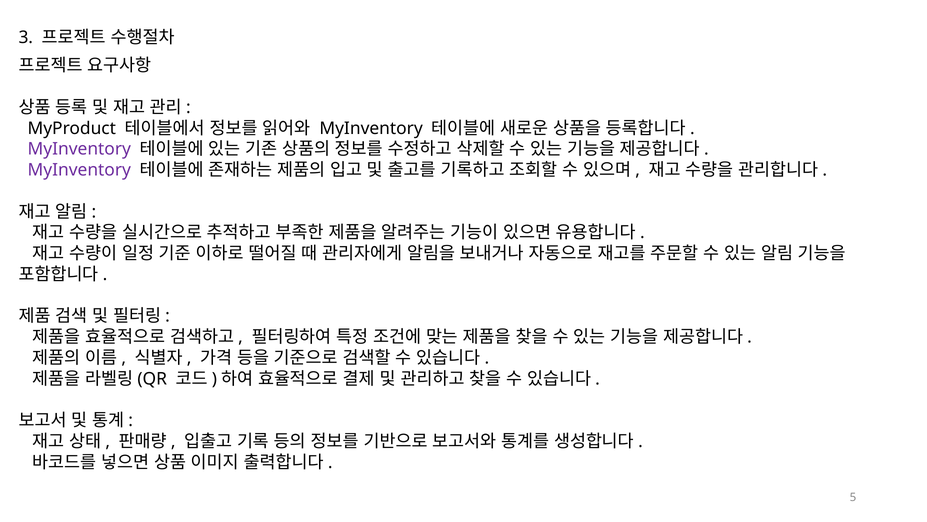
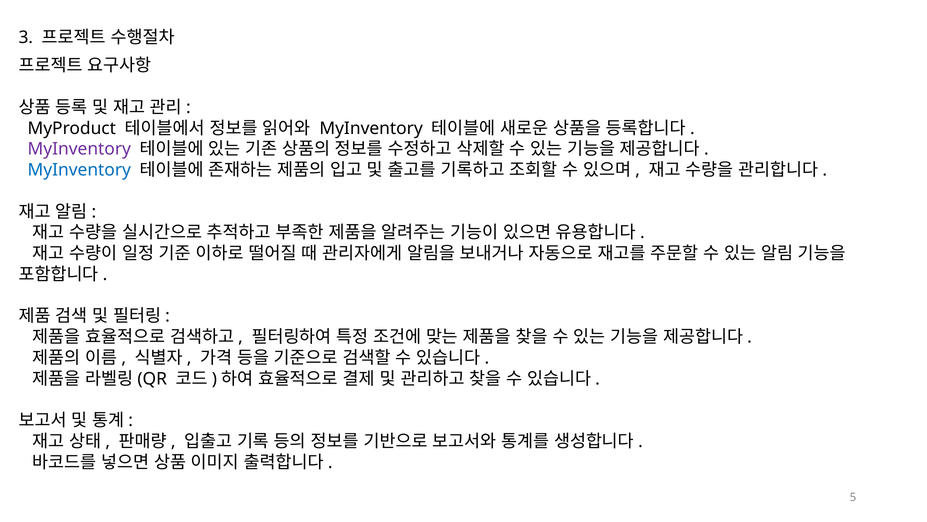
MyInventory colour: purple -> blue (79, 170)
